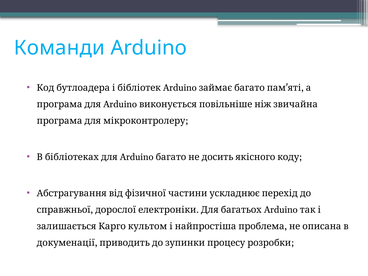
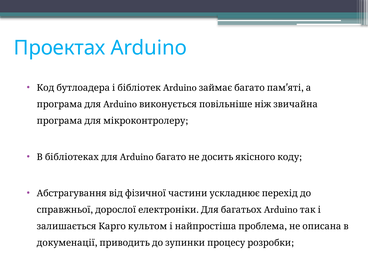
Команди: Команди -> Проектах (60, 48)
